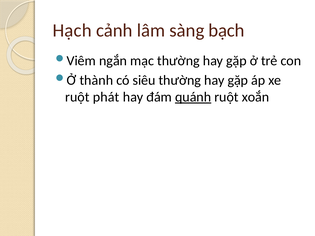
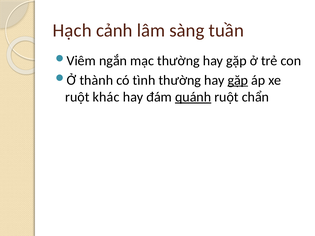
bạch: bạch -> tuần (226, 30)
siêu: siêu -> tình (144, 80)
gặp underline: none -> present (238, 80)
phát: phát -> khác (106, 97)
xoắn: xoắn -> chẩn (255, 97)
